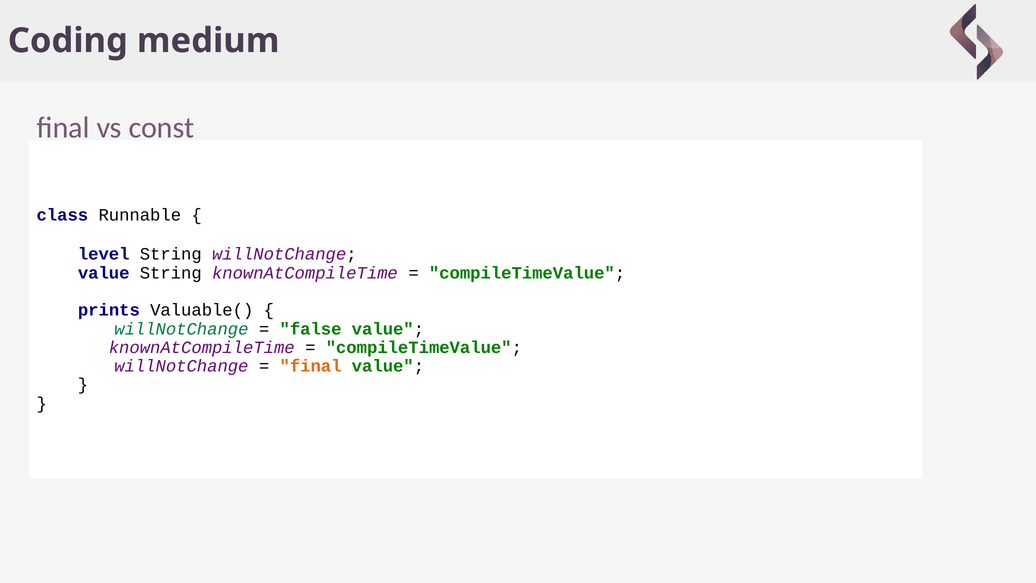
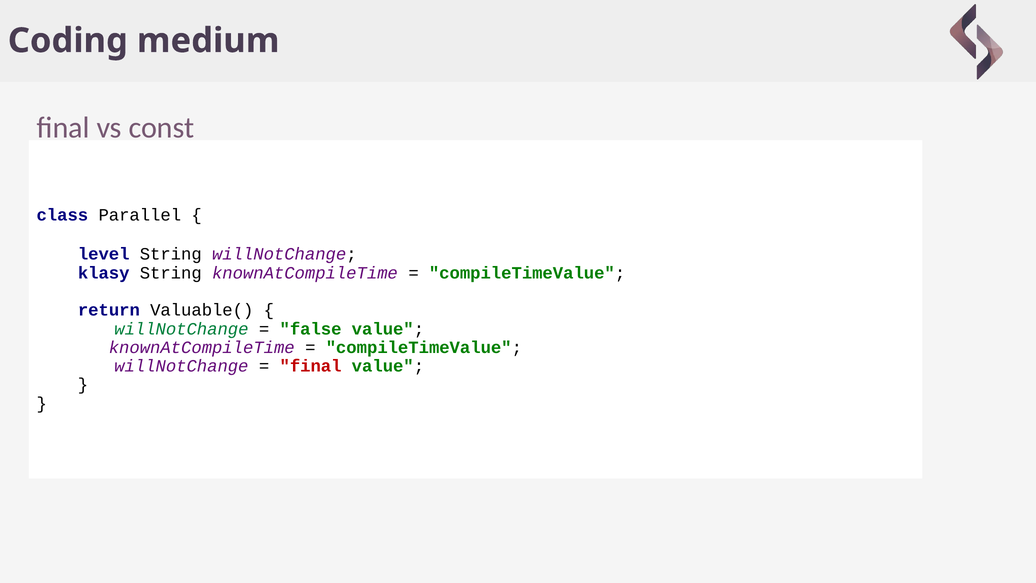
Runnable: Runnable -> Parallel (140, 215)
value: value -> klasy (104, 273)
prints: prints -> return (109, 310)
final colour: orange -> red (311, 366)
